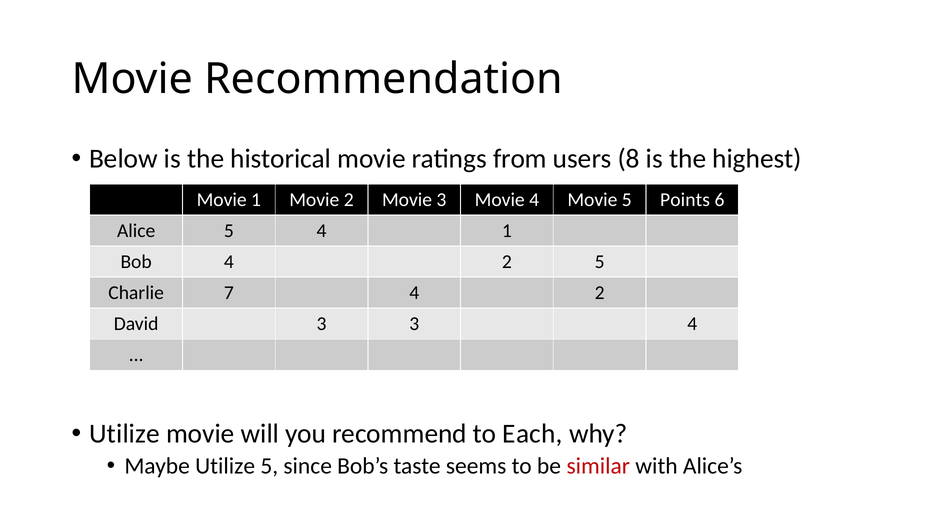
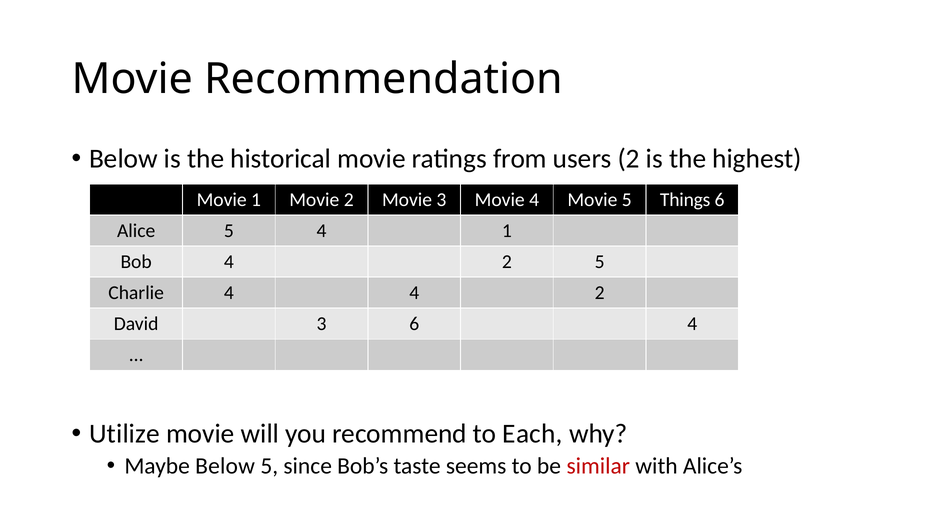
users 8: 8 -> 2 (629, 159)
Points: Points -> Things (685, 200)
Charlie 7: 7 -> 4 (229, 293)
3 3: 3 -> 6 (414, 324)
Maybe Utilize: Utilize -> Below (225, 466)
